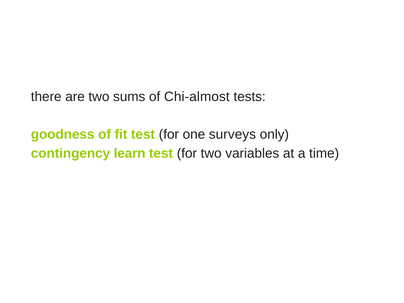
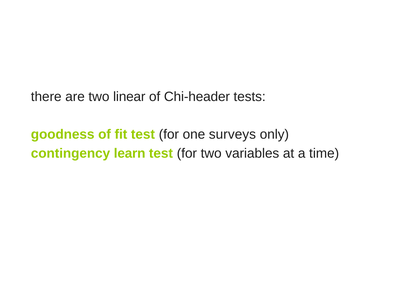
sums: sums -> linear (129, 97)
Chi-almost: Chi-almost -> Chi-header (197, 97)
